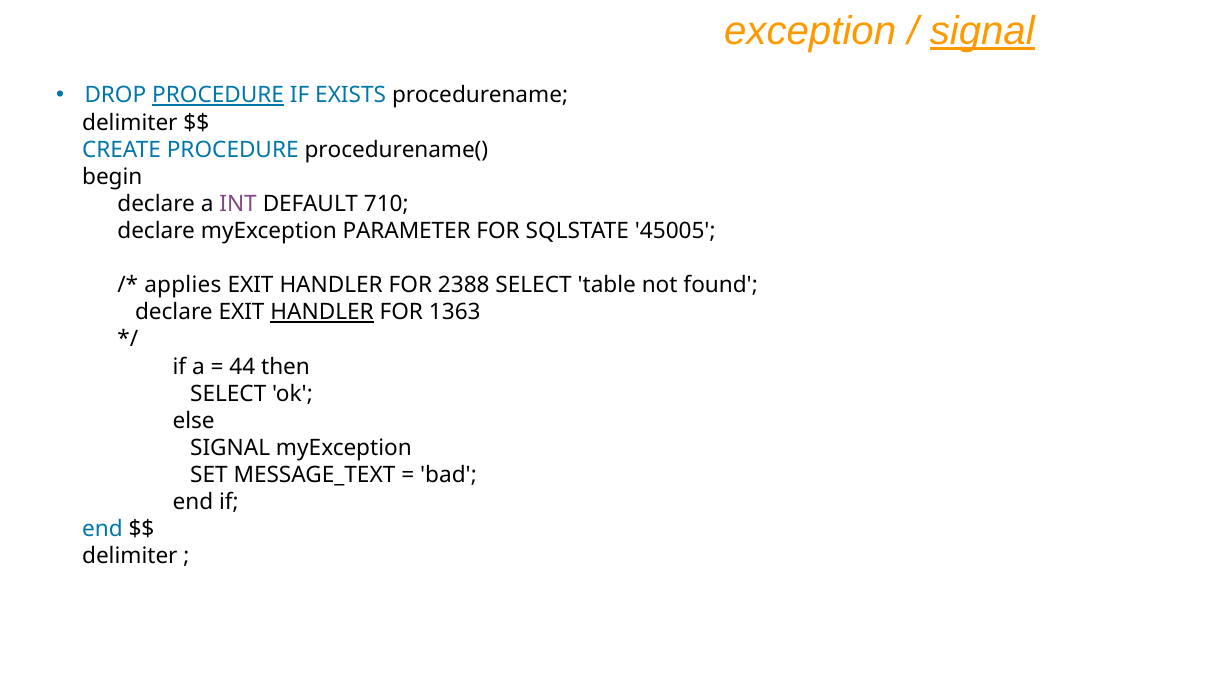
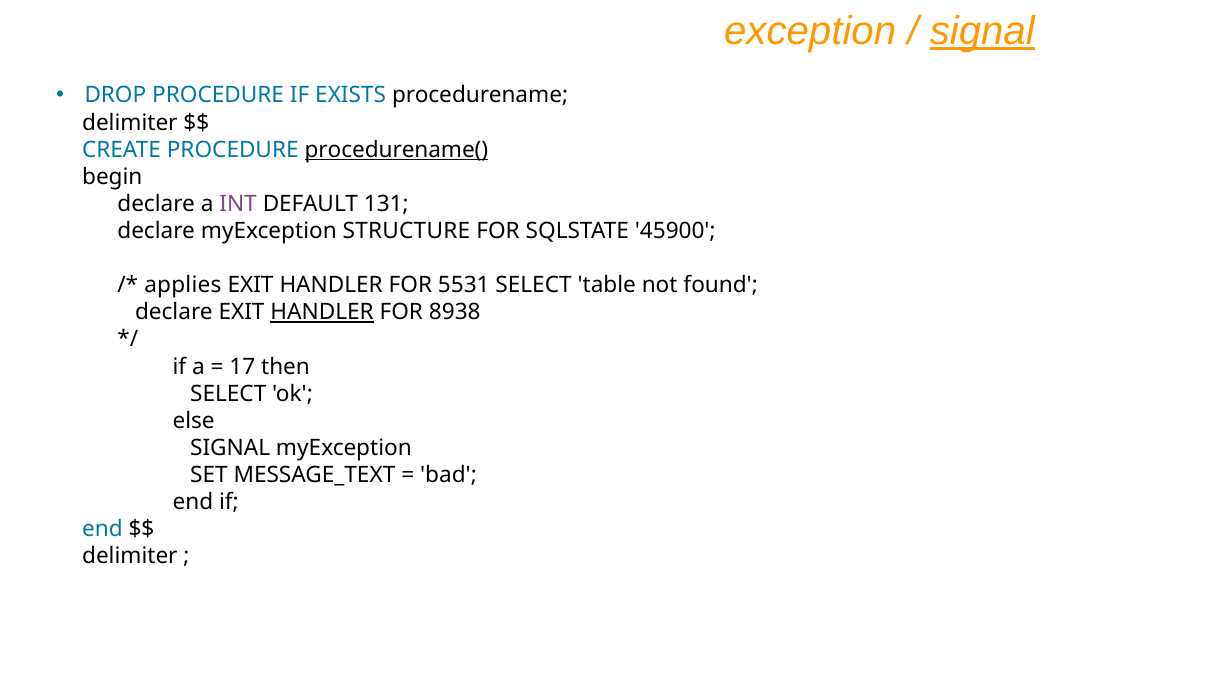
PROCEDURE underline: present -> none (218, 95)
procedurename( underline: none -> present (396, 150)
710: 710 -> 131 (386, 204)
PARAMETER: PARAMETER -> STRUCTURE (406, 231)
45005: 45005 -> 45900 (675, 231)
2388: 2388 -> 5531 (464, 285)
1363: 1363 -> 8938 (455, 313)
44: 44 -> 17 (242, 367)
